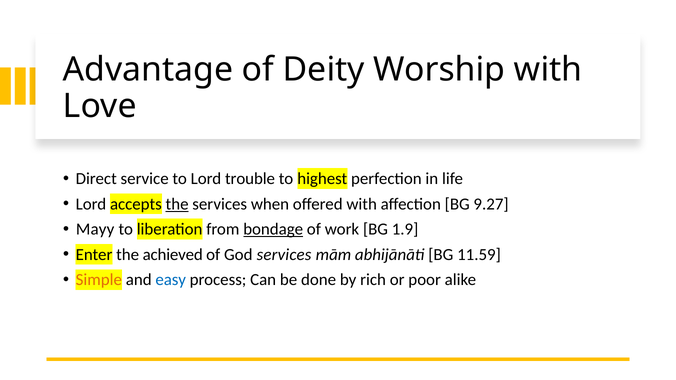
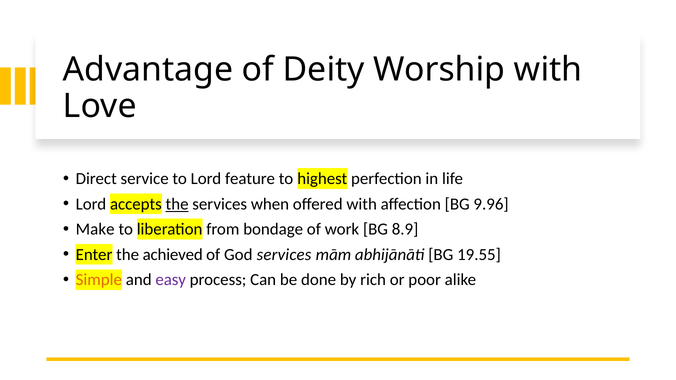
trouble: trouble -> feature (250, 179)
9.27: 9.27 -> 9.96 (491, 204)
Mayy: Mayy -> Make (95, 229)
bondage underline: present -> none (273, 229)
1.9: 1.9 -> 8.9 (405, 229)
11.59: 11.59 -> 19.55 (479, 255)
easy colour: blue -> purple (171, 280)
